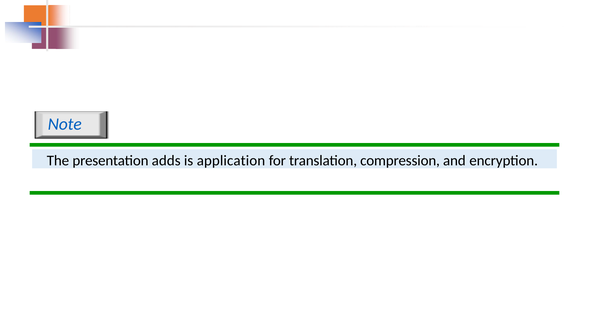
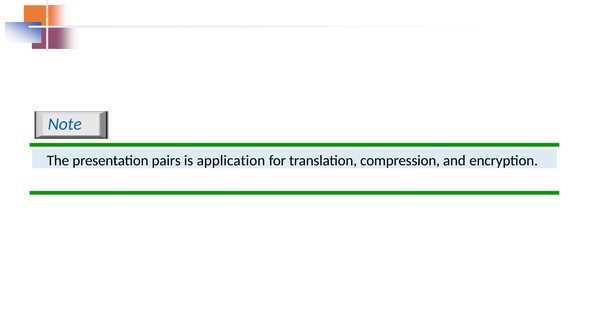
adds: adds -> pairs (166, 161)
